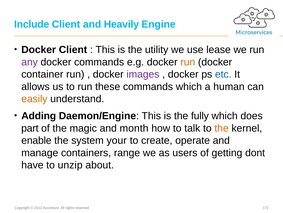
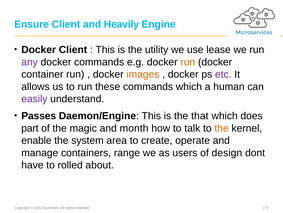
Include: Include -> Ensure (32, 24)
images colour: purple -> orange (143, 74)
etc colour: blue -> purple (223, 74)
easily colour: orange -> purple (34, 99)
Adding: Adding -> Passes (39, 116)
fully: fully -> that (200, 116)
your: your -> area (117, 140)
getting: getting -> design (227, 152)
unzip: unzip -> rolled (70, 165)
